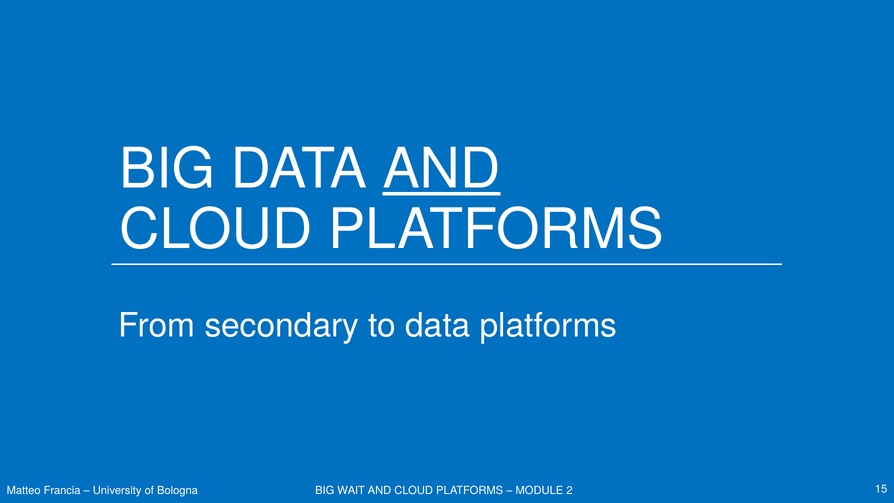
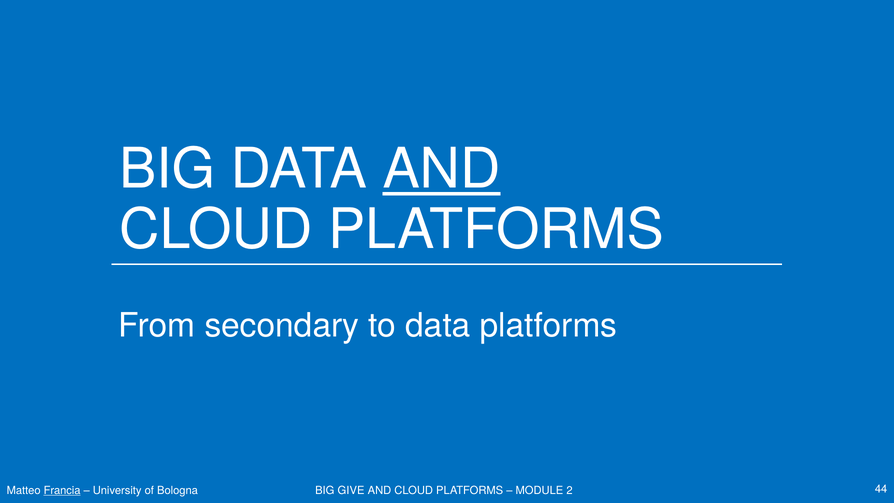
Francia underline: none -> present (62, 490)
WAIT: WAIT -> GIVE (351, 490)
15: 15 -> 44 (881, 489)
